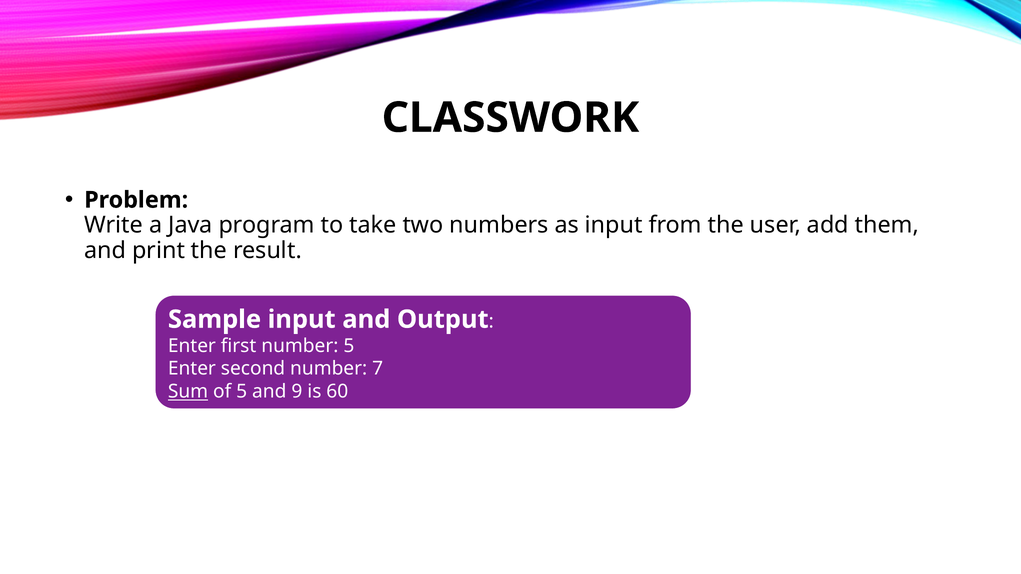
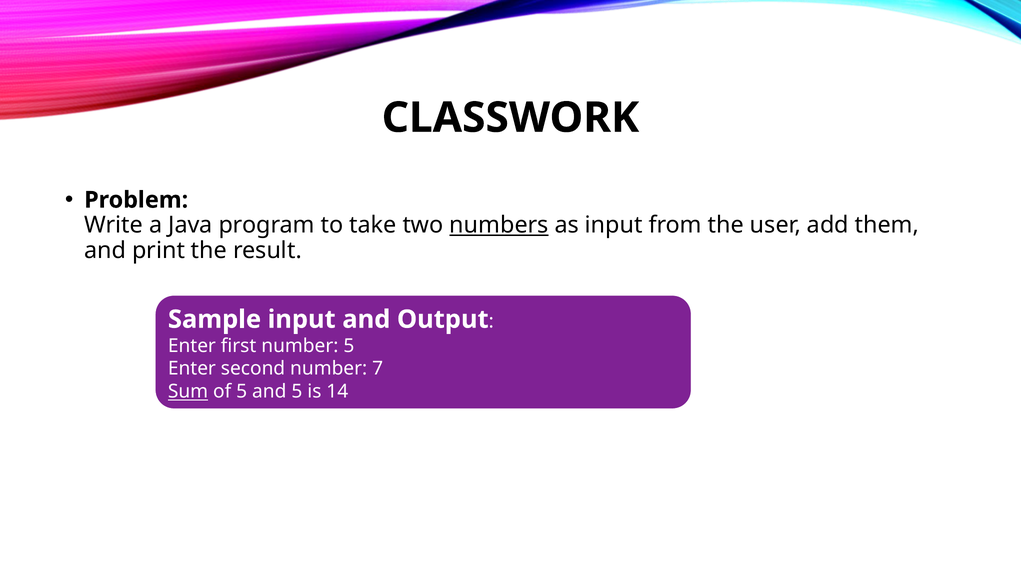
numbers underline: none -> present (499, 225)
and 9: 9 -> 5 (297, 392)
60: 60 -> 14 (337, 392)
